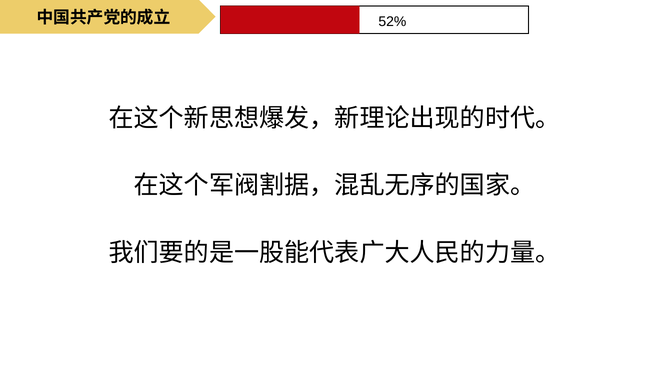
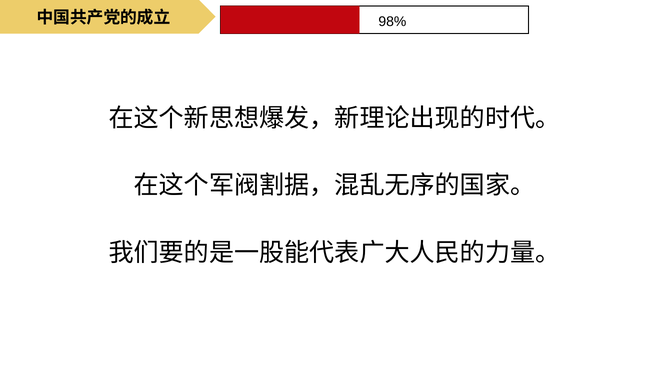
52%: 52% -> 98% (392, 21)
